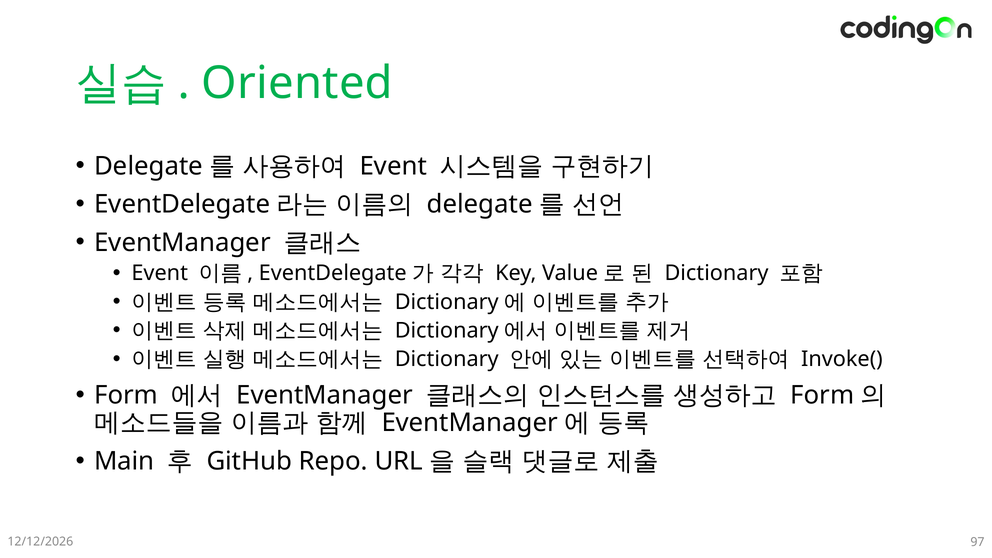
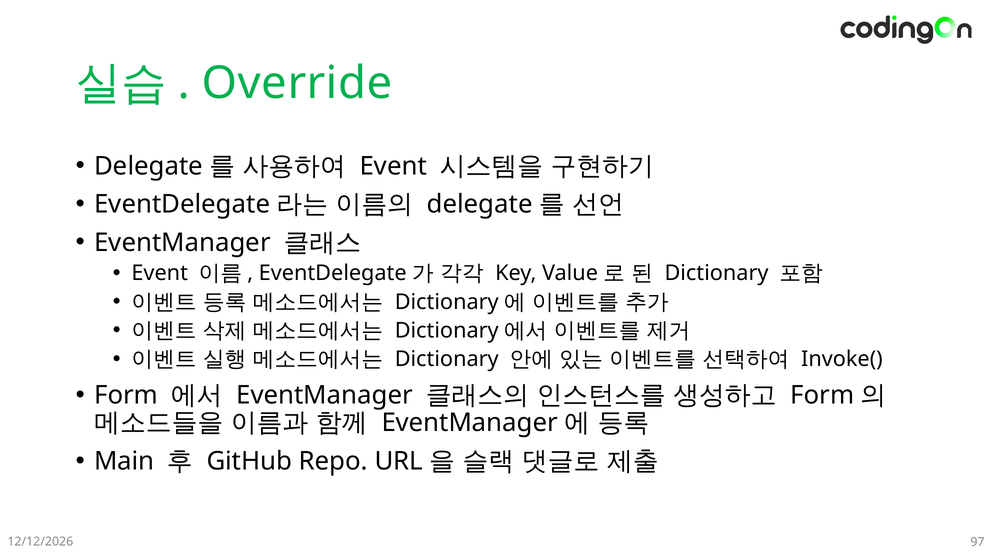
Oriented: Oriented -> Override (297, 83)
